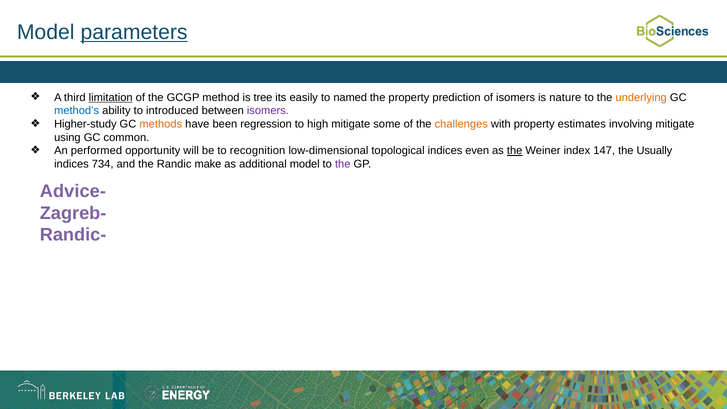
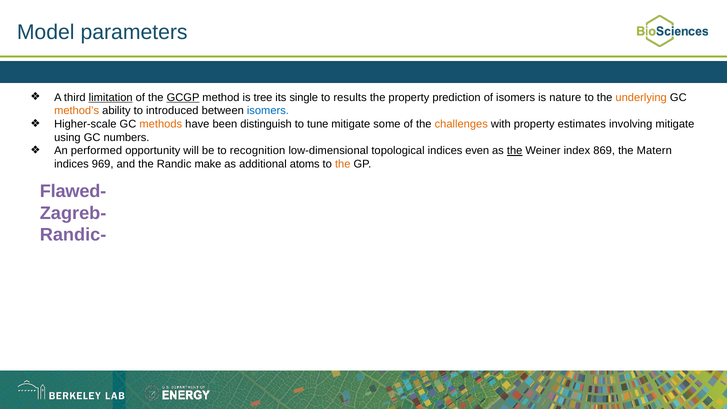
parameters underline: present -> none (134, 32)
GCGP underline: none -> present (183, 97)
easily: easily -> single (304, 97)
named: named -> results (350, 97)
method’s colour: blue -> orange (77, 111)
isomers colour: purple -> blue (268, 111)
Higher-study: Higher-study -> Higher-scale (85, 124)
regression: regression -> distinguish (266, 124)
high: high -> tune (318, 124)
common: common -> numbers (126, 137)
147: 147 -> 869 (604, 151)
Usually: Usually -> Matern (654, 151)
734: 734 -> 969 (103, 164)
additional model: model -> atoms (305, 164)
the colour: purple -> orange (343, 164)
Advice-: Advice- -> Flawed- (73, 191)
